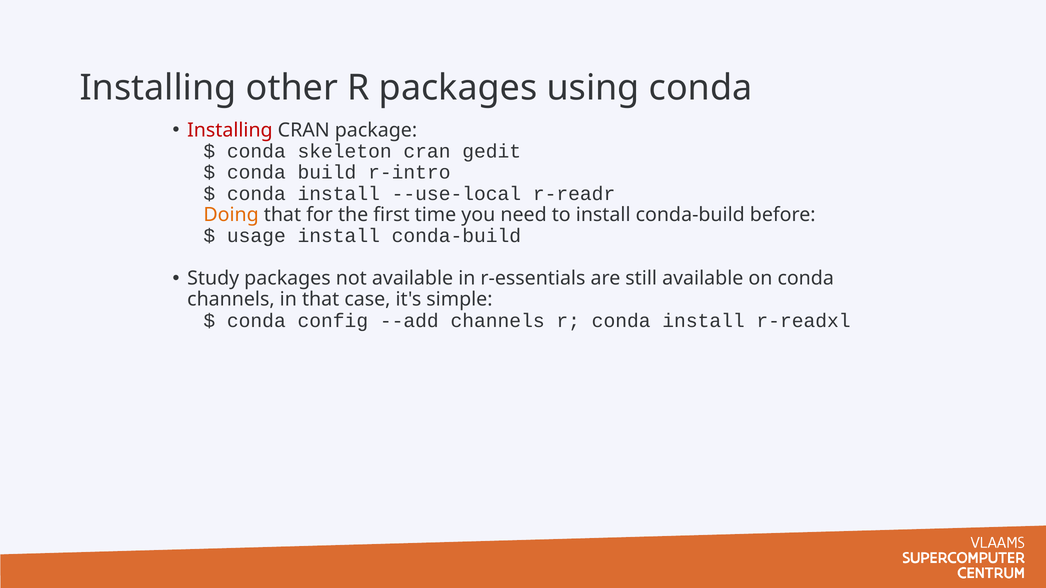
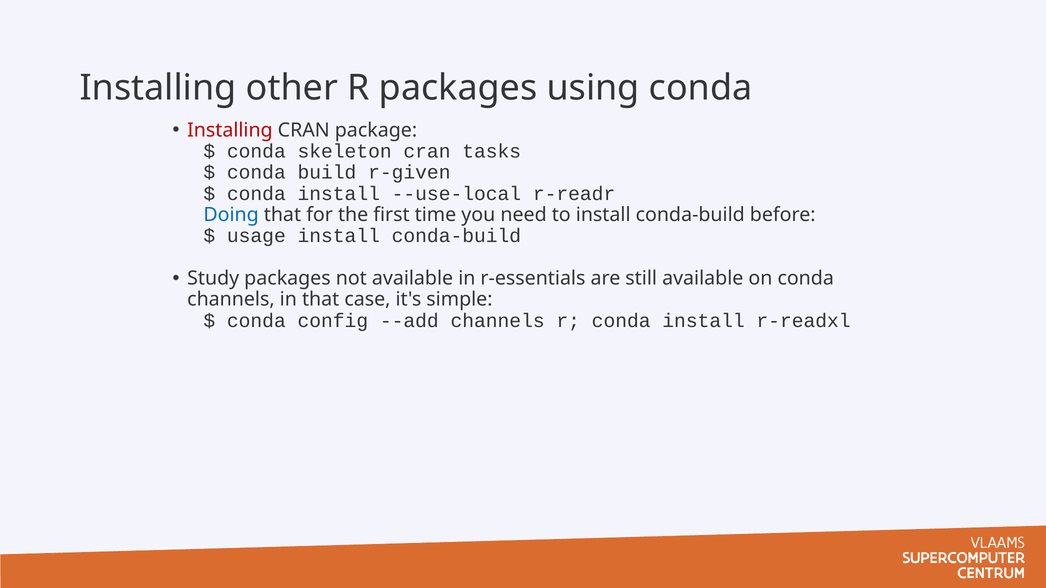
gedit: gedit -> tasks (492, 151)
r-intro: r-intro -> r-given (409, 173)
Doing colour: orange -> blue (231, 215)
